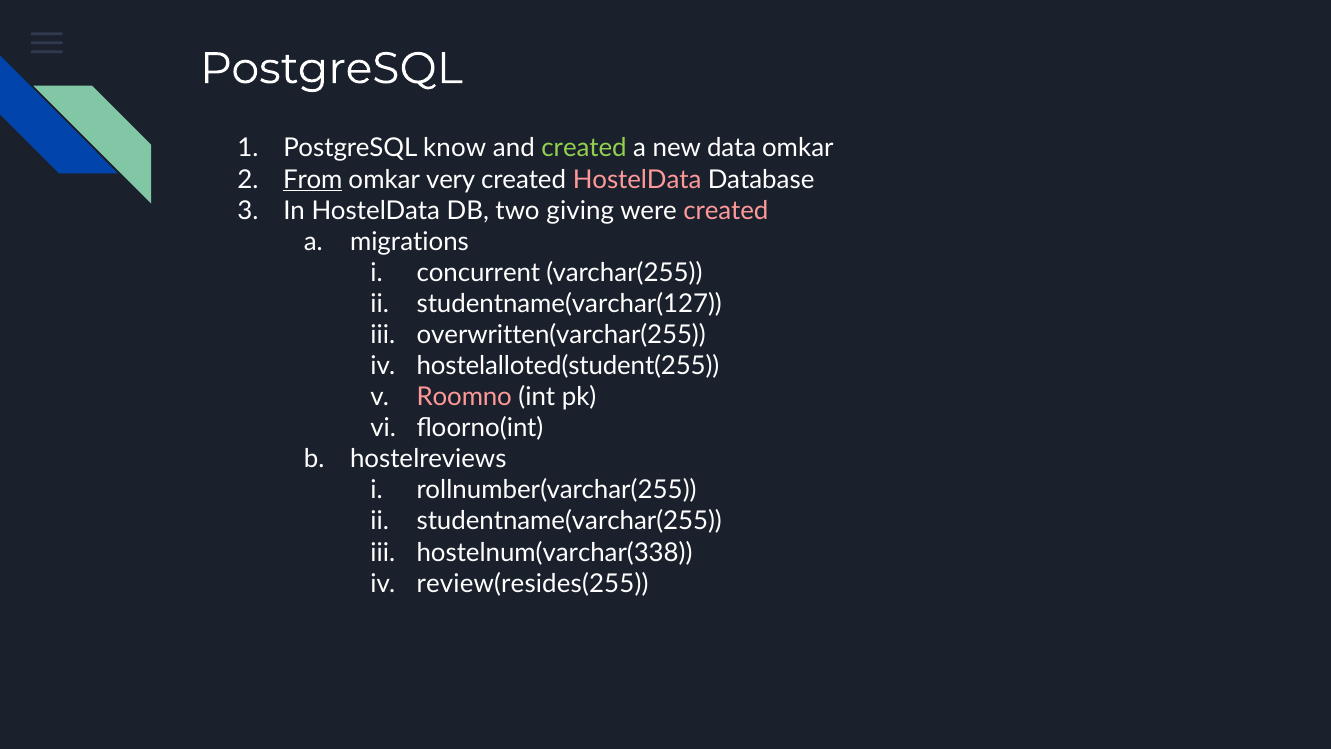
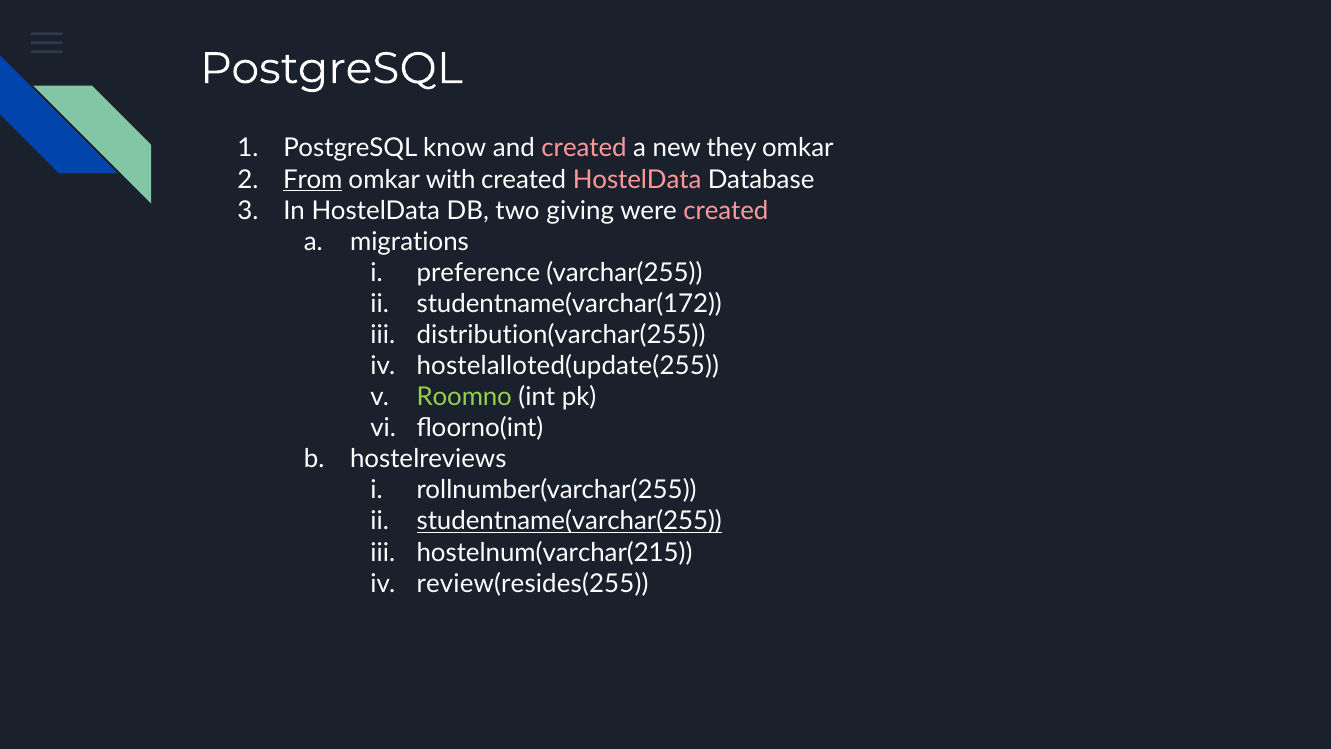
created colour: light green -> pink (584, 148)
data: data -> they (732, 148)
very: very -> with (451, 179)
concurrent: concurrent -> preference (478, 273)
studentname(varchar(127: studentname(varchar(127 -> studentname(varchar(172 (569, 304)
overwritten(varchar(255: overwritten(varchar(255 -> distribution(varchar(255 (561, 335)
hostelalloted(student(255: hostelalloted(student(255 -> hostelalloted(update(255 (568, 366)
Roomno colour: pink -> light green (464, 397)
studentname(varchar(255 underline: none -> present (569, 521)
hostelnum(varchar(338: hostelnum(varchar(338 -> hostelnum(varchar(215 (555, 552)
